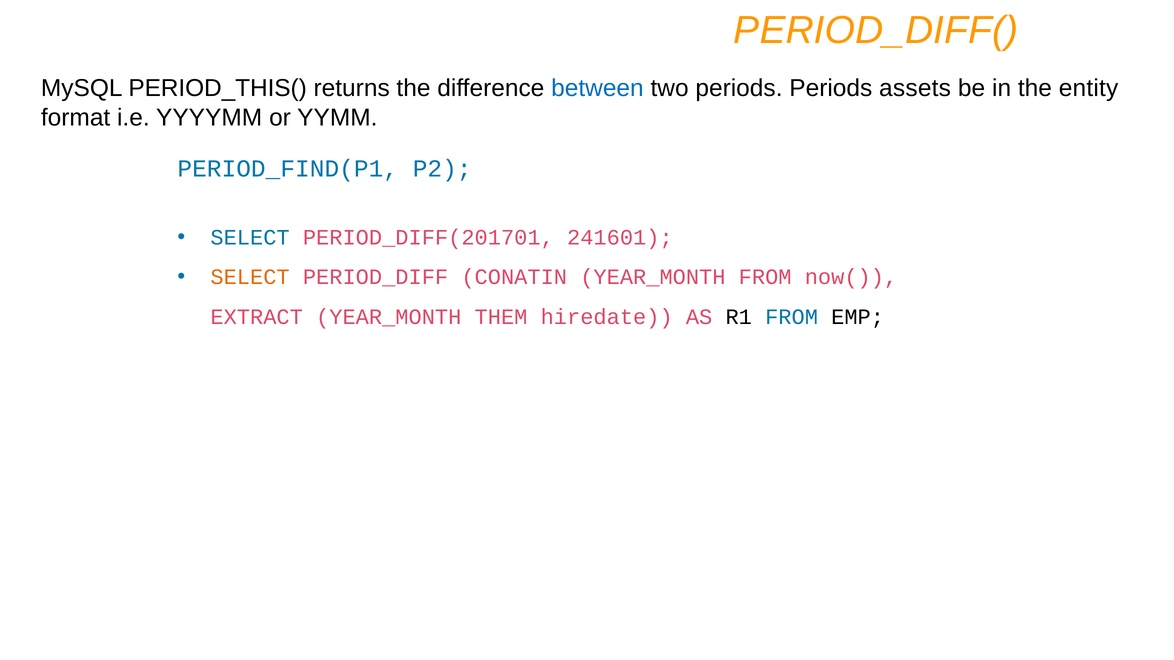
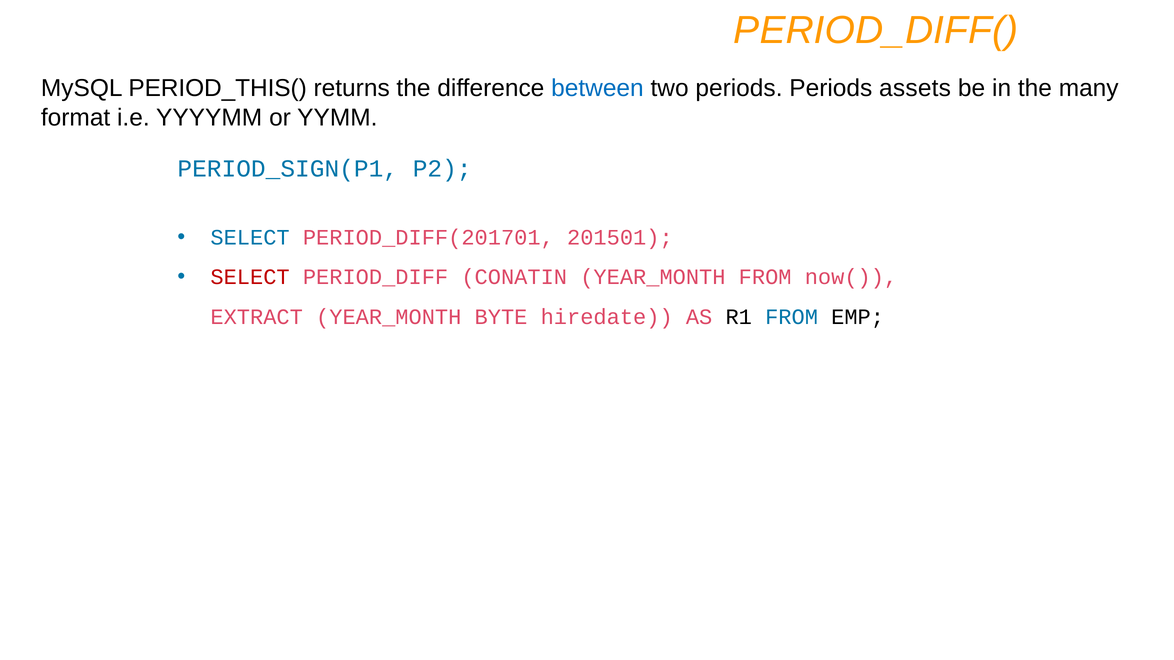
entity: entity -> many (1089, 88)
PERIOD_FIND(P1: PERIOD_FIND(P1 -> PERIOD_SIGN(P1 (288, 169)
241601: 241601 -> 201501 (620, 238)
SELECT colour: orange -> red (250, 277)
THEM: THEM -> BYTE (501, 317)
